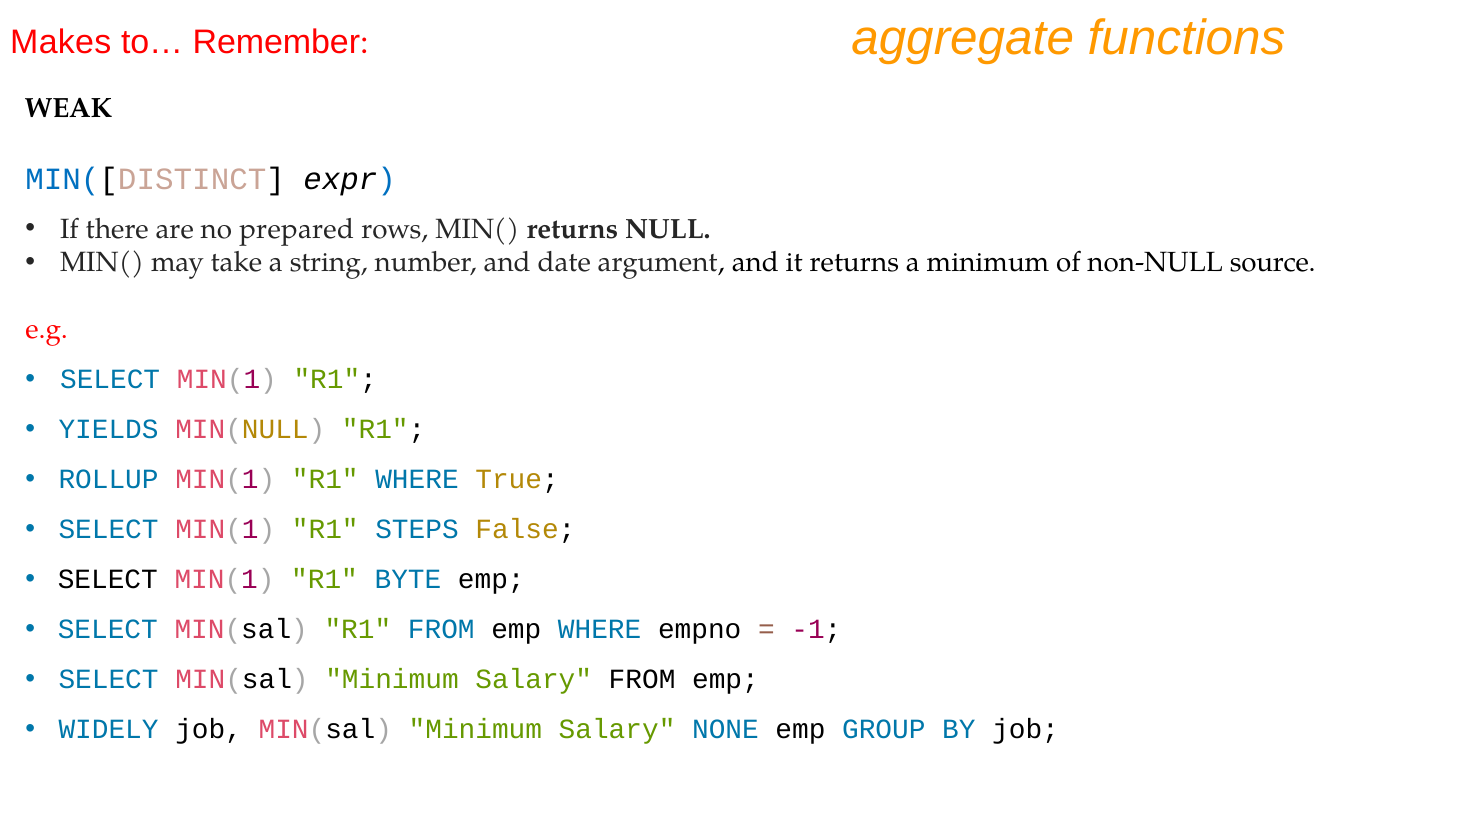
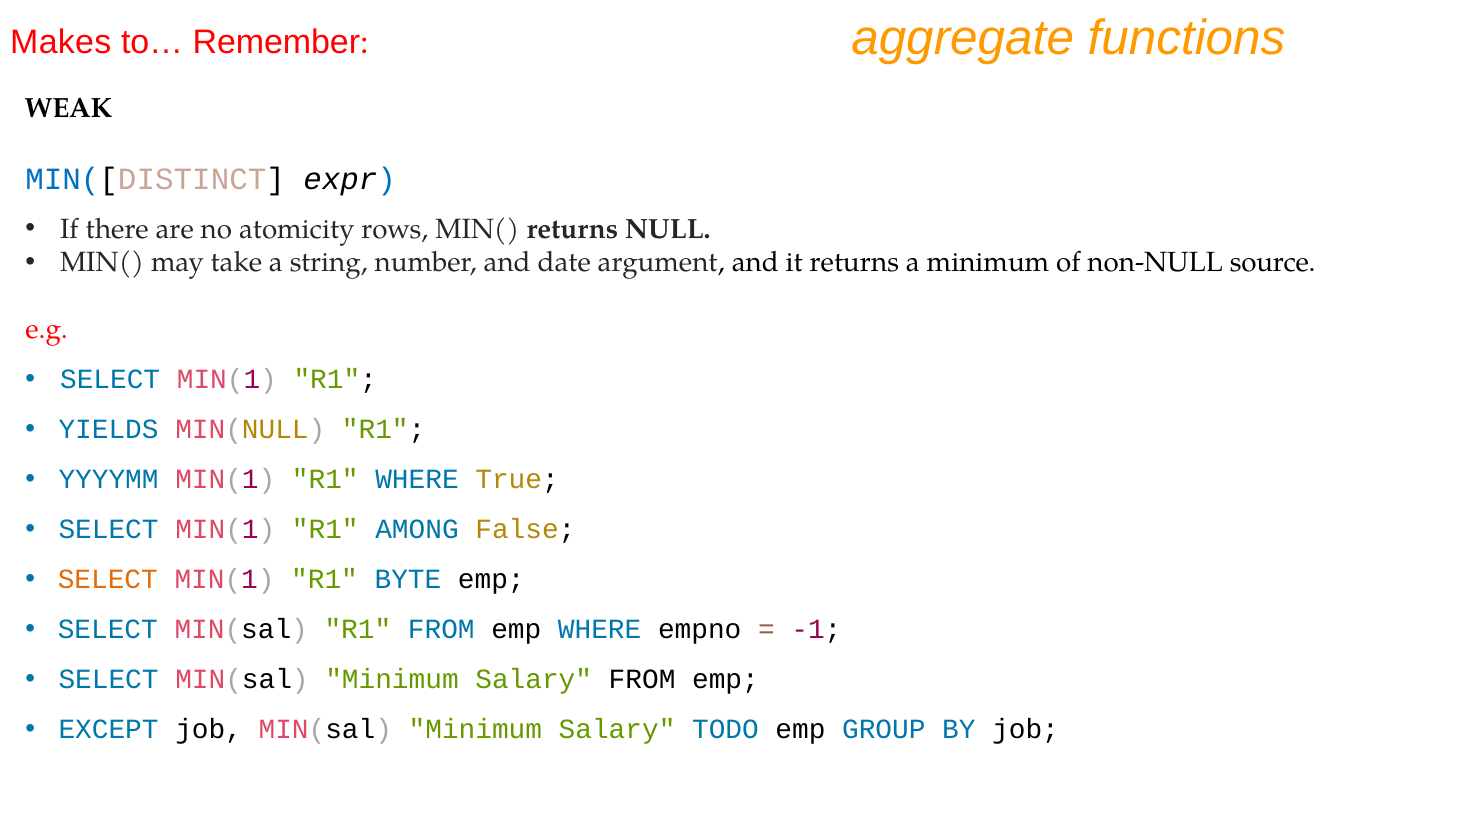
prepared: prepared -> atomicity (297, 229)
ROLLUP: ROLLUP -> YYYYMM (109, 479)
STEPS: STEPS -> AMONG (417, 529)
SELECT colour: black -> orange (108, 579)
WIDELY: WIDELY -> EXCEPT (109, 729)
NONE: NONE -> TODO (725, 729)
